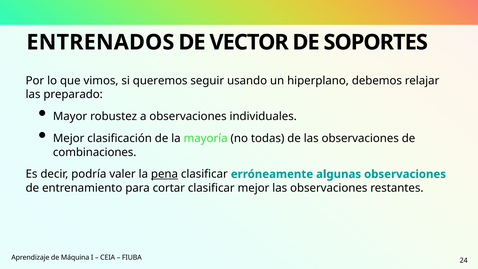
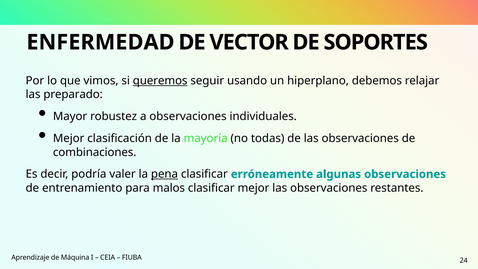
ENTRENADOS: ENTRENADOS -> ENFERMEDAD (100, 42)
queremos underline: none -> present (160, 81)
cortar: cortar -> malos (169, 188)
